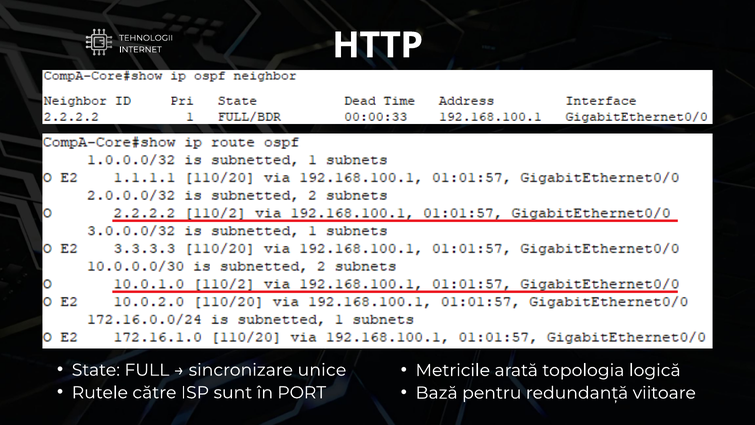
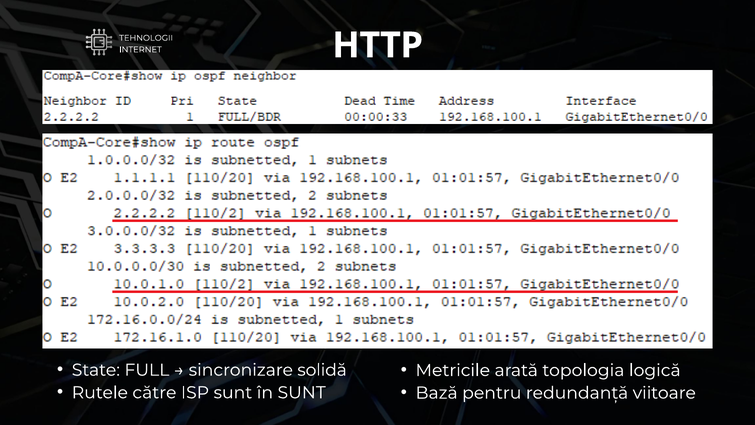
unice: unice -> solidă (322, 370)
în PORT: PORT -> SUNT (302, 392)
